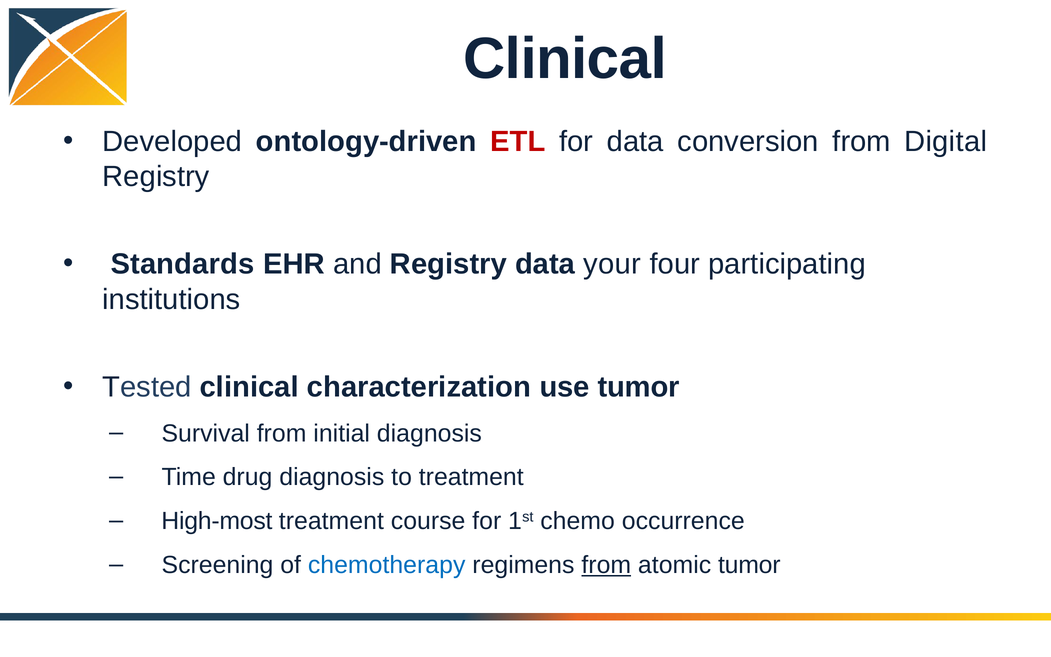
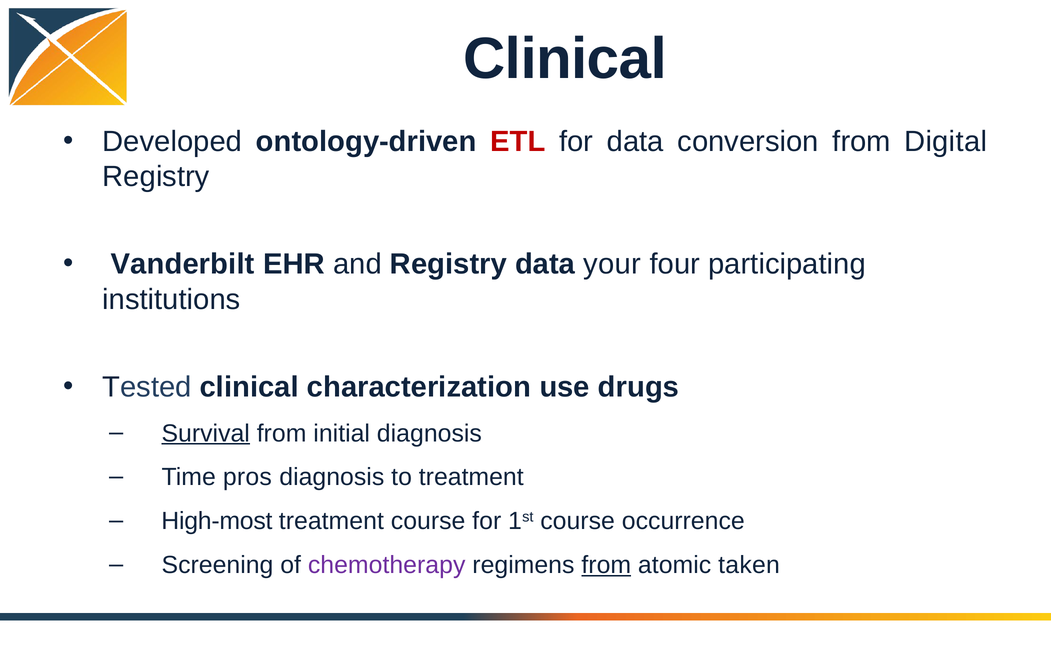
Standards: Standards -> Vanderbilt (183, 264)
use tumor: tumor -> drugs (639, 387)
Survival underline: none -> present (206, 433)
drug: drug -> pros (247, 477)
1st chemo: chemo -> course (578, 521)
chemotherapy colour: blue -> purple (387, 565)
atomic tumor: tumor -> taken (749, 565)
